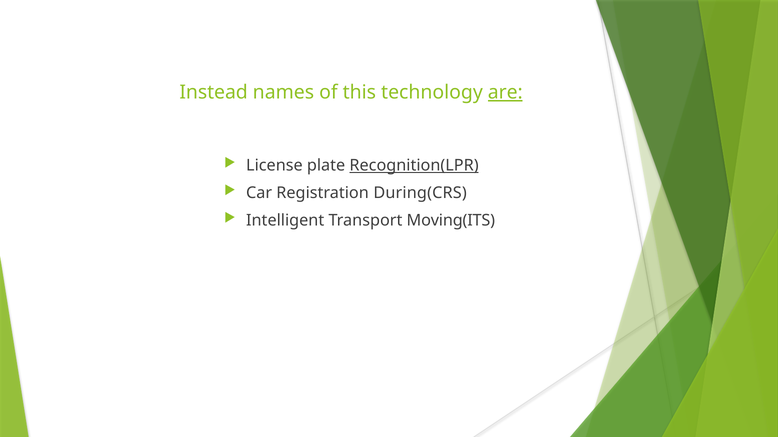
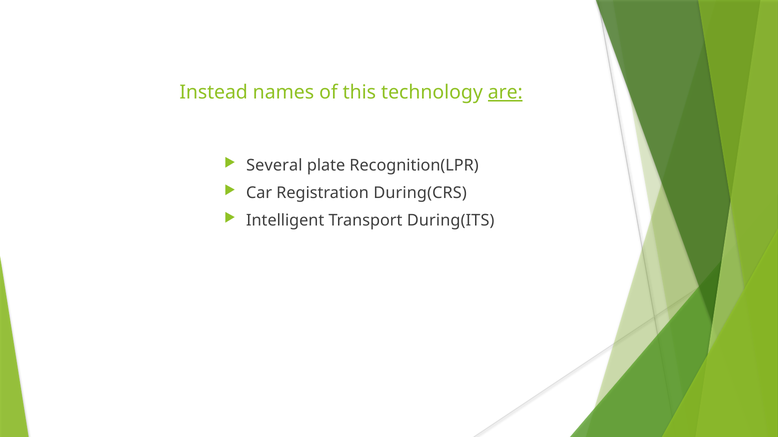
License: License -> Several (274, 166)
Recognition(LPR underline: present -> none (414, 166)
Moving(ITS: Moving(ITS -> During(ITS (451, 221)
